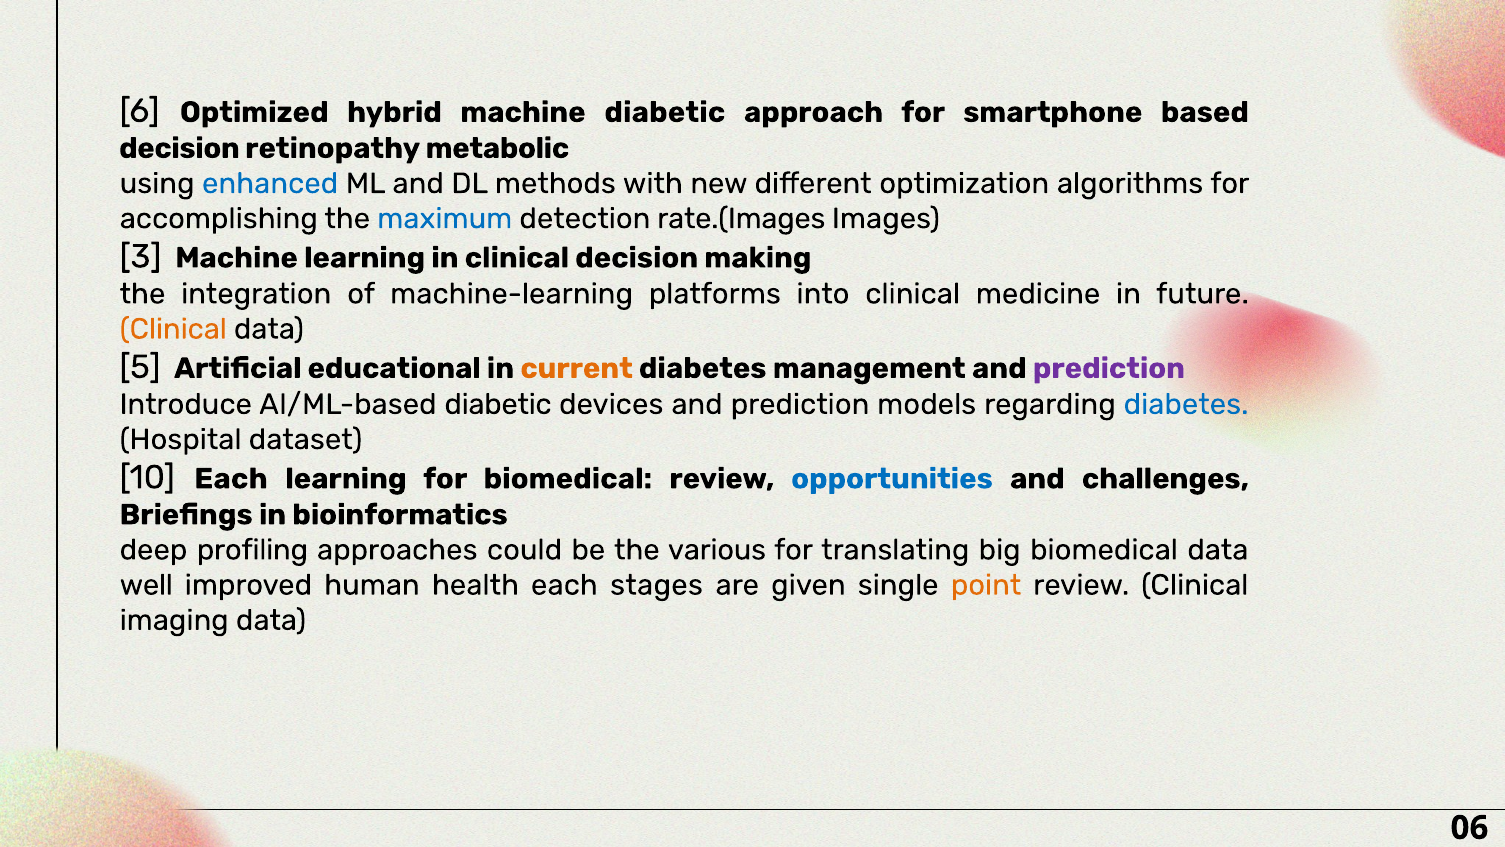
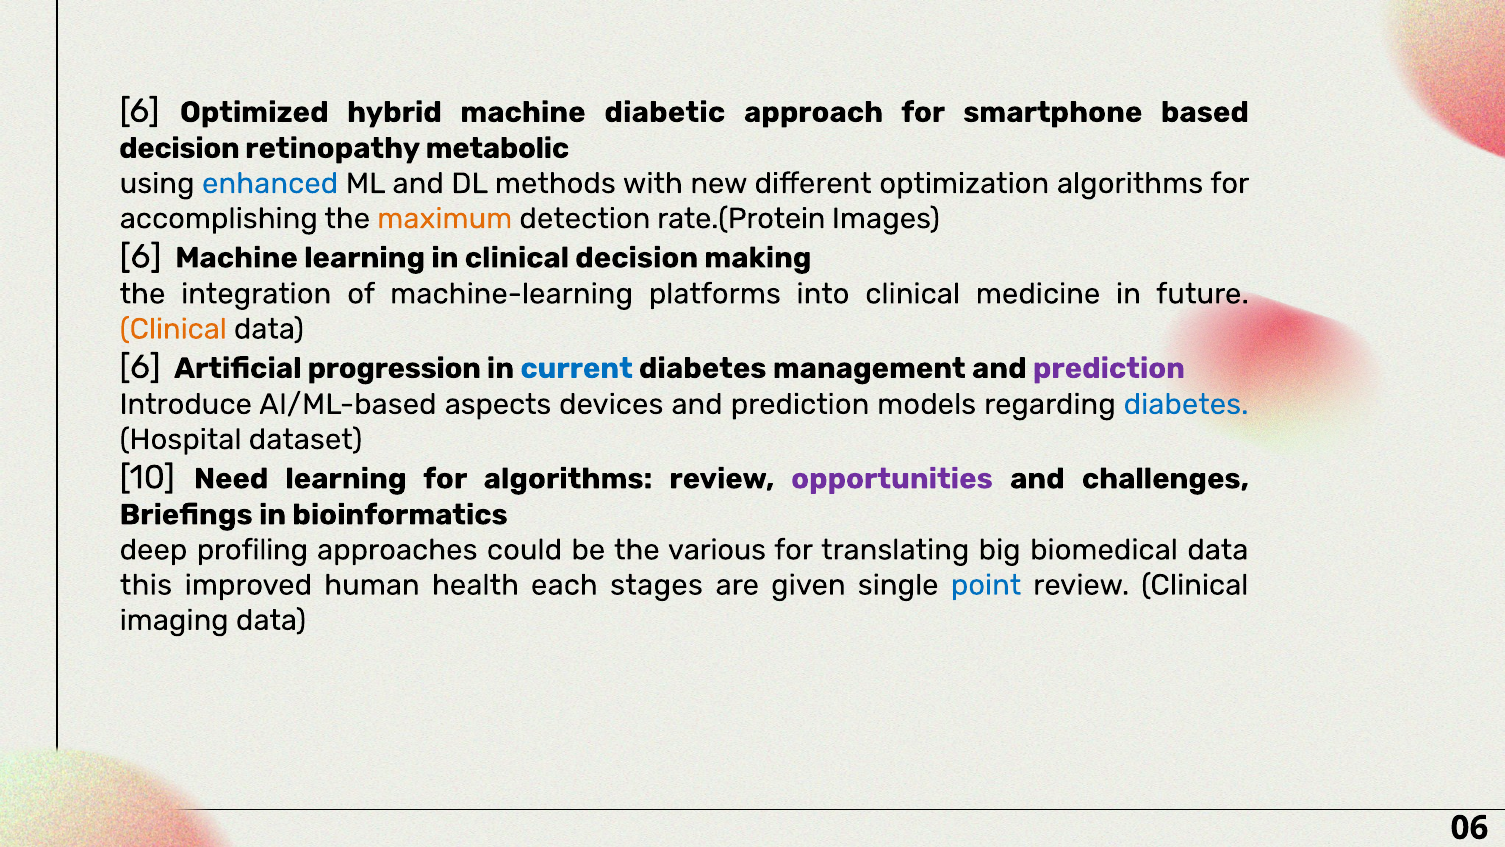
maximum colour: blue -> orange (445, 218)
rate.(Images: rate.(Images -> rate.(Protein (741, 218)
3: 3 -> 6 (140, 256)
5: 5 -> 6 (140, 367)
educational: educational -> progression (394, 368)
current colour: orange -> blue (577, 368)
AI/ML-based diabetic: diabetic -> aspects (498, 404)
10 Each: Each -> Need (231, 478)
for biomedical: biomedical -> algorithms (568, 478)
opportunities colour: blue -> purple (892, 478)
well: well -> this (146, 585)
point colour: orange -> blue (986, 585)
